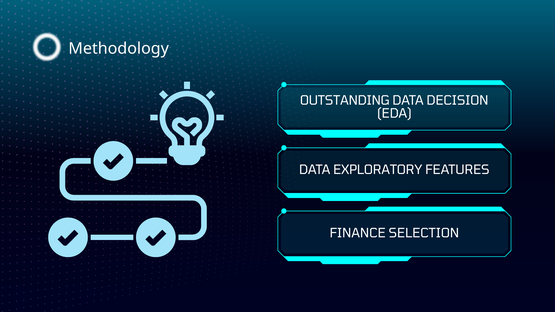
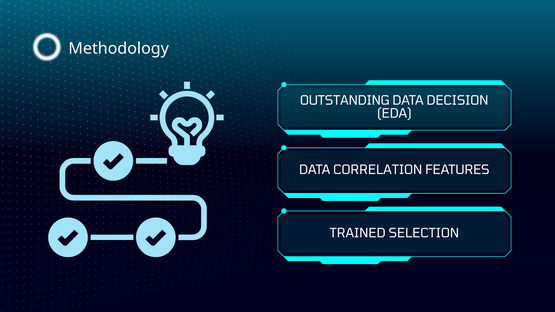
EXPLORATORY: EXPLORATORY -> CORRELATION (378, 170)
FINANCE: FINANCE -> TRAINED (358, 233)
